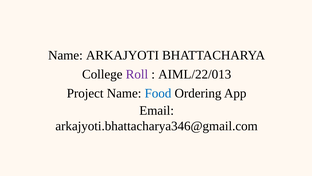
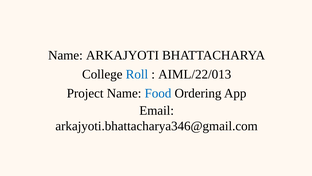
Roll colour: purple -> blue (137, 74)
